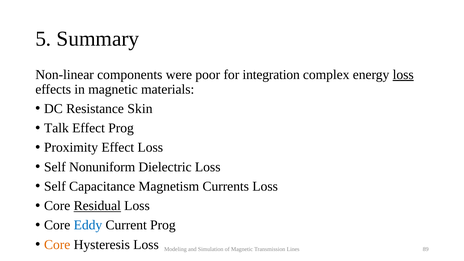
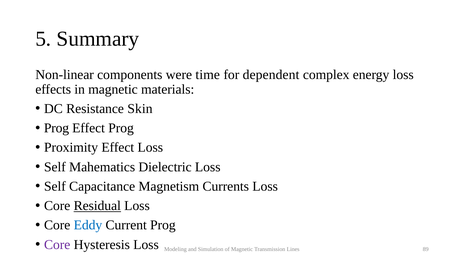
poor: poor -> time (208, 75)
integration: integration -> dependent (271, 75)
loss underline: present -> none (403, 75)
Talk: Talk -> Prog (57, 128)
Nonuniform: Nonuniform -> Mahematics (102, 167)
Core colour: orange -> purple (57, 245)
